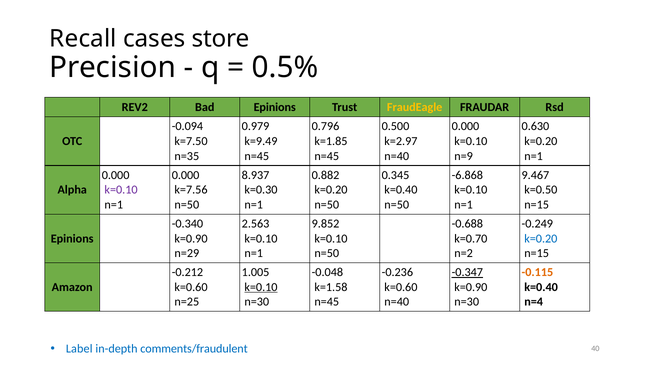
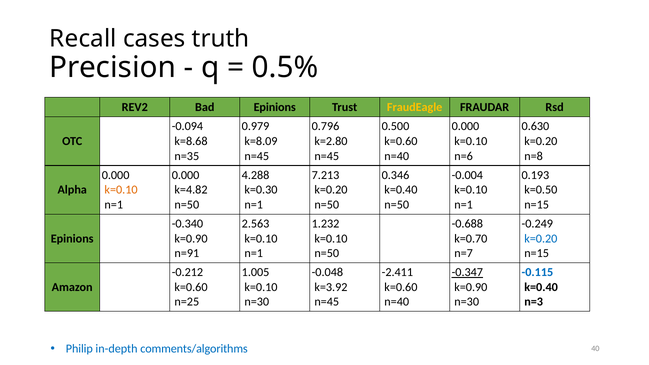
store: store -> truth (221, 38)
k=7.50: k=7.50 -> k=8.68 (191, 141)
k=9.49: k=9.49 -> k=8.09 (261, 141)
k=1.85: k=1.85 -> k=2.80 (331, 141)
k=2.97: k=2.97 -> k=0.60 (401, 141)
n=9: n=9 -> n=6 (464, 156)
n=1: n=1 -> n=8 (534, 156)
8.937: 8.937 -> 4.288 (256, 175)
0.882: 0.882 -> 7.213 (326, 175)
0.345: 0.345 -> 0.346 (395, 175)
-6.868: -6.868 -> -0.004 (467, 175)
9.467: 9.467 -> 0.193 (535, 175)
k=0.10 colour: purple -> orange (121, 190)
k=7.56: k=7.56 -> k=4.82 (191, 190)
9.852: 9.852 -> 1.232 (326, 224)
n=29: n=29 -> n=91 (187, 253)
n=2: n=2 -> n=7 (464, 253)
-0.236: -0.236 -> -2.411 (397, 272)
-0.115 colour: orange -> blue (537, 272)
k=0.10 underline: present -> none (261, 287)
k=1.58: k=1.58 -> k=3.92 (331, 287)
n=4: n=4 -> n=3 (534, 302)
Label: Label -> Philip (79, 349)
comments/fraudulent: comments/fraudulent -> comments/algorithms (194, 349)
